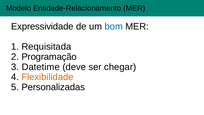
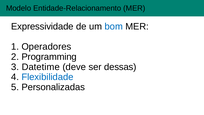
Requisitada: Requisitada -> Operadores (46, 47)
Programação: Programação -> Programming (49, 57)
chegar: chegar -> dessas (120, 67)
Flexibilidade colour: orange -> blue (47, 77)
